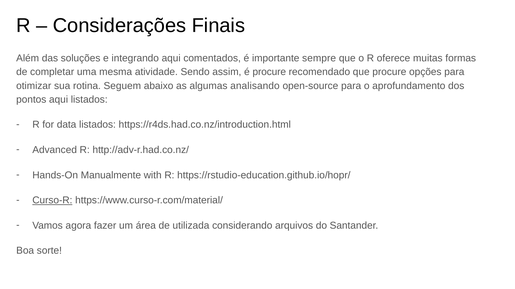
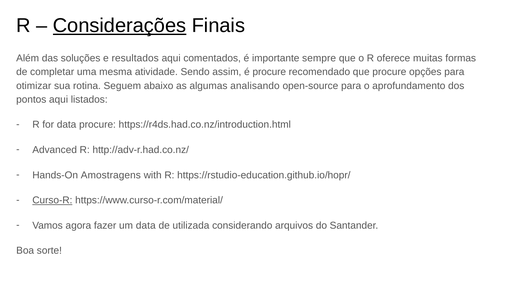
Considerações underline: none -> present (120, 26)
integrando: integrando -> resultados (135, 58)
data listados: listados -> procure (97, 125)
Manualmente: Manualmente -> Amostragens (111, 175)
um área: área -> data (146, 226)
